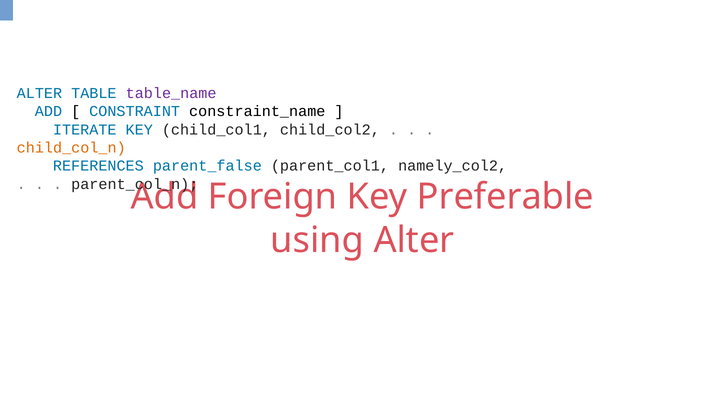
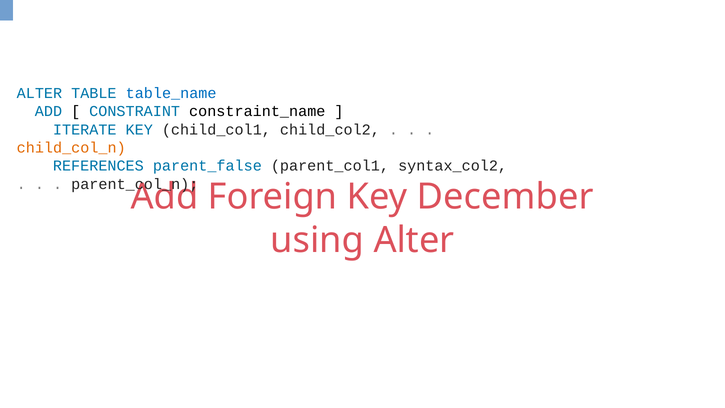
table_name colour: purple -> blue (171, 93)
namely_col2: namely_col2 -> syntax_col2 (453, 166)
Preferable: Preferable -> December (505, 197)
